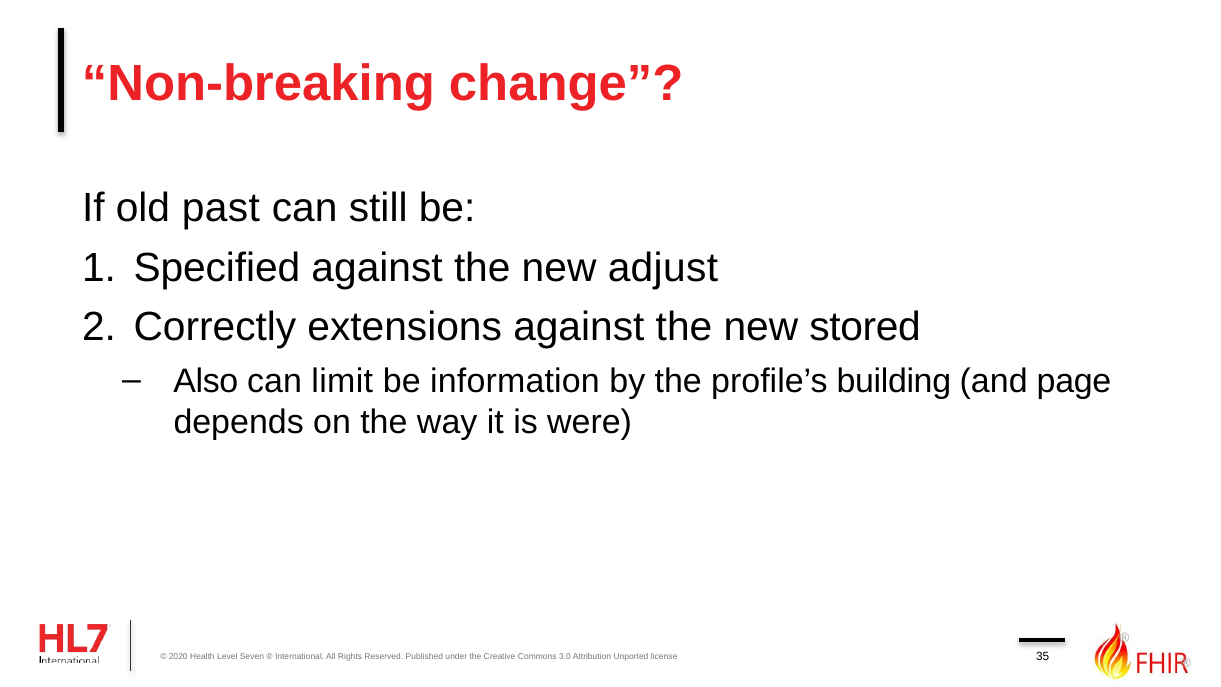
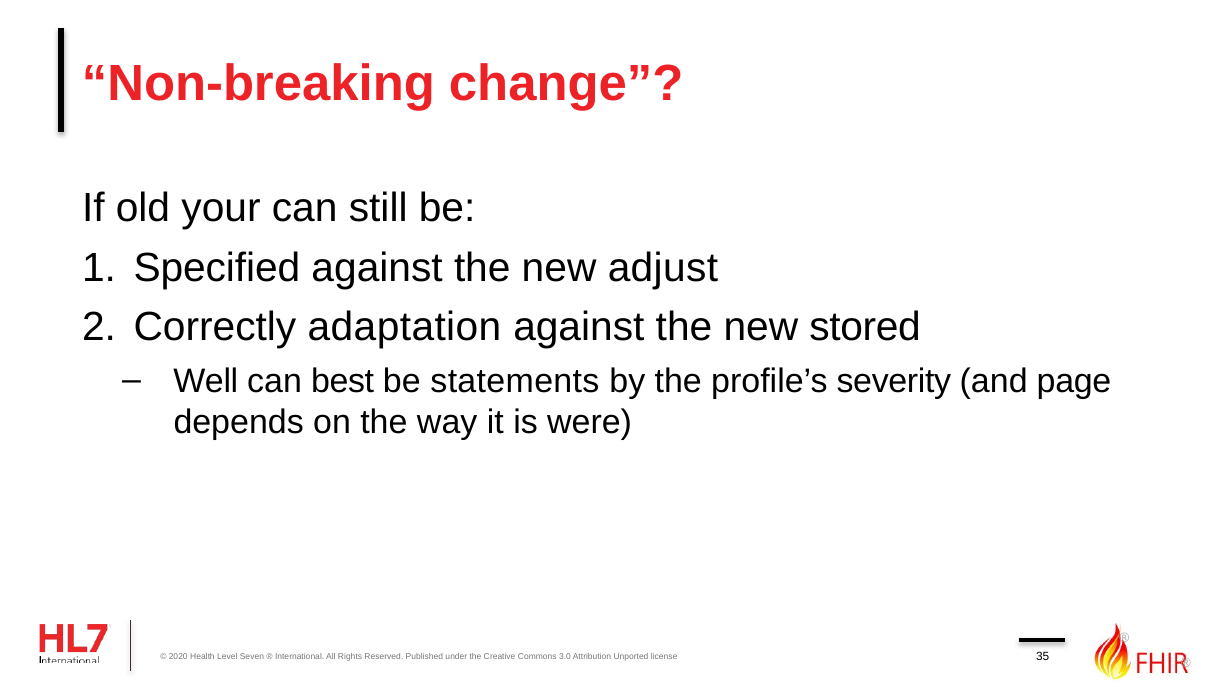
past: past -> your (221, 209)
extensions: extensions -> adaptation (405, 327)
Also: Also -> Well (206, 381)
limit: limit -> best (343, 381)
information: information -> statements (515, 381)
building: building -> severity (894, 381)
